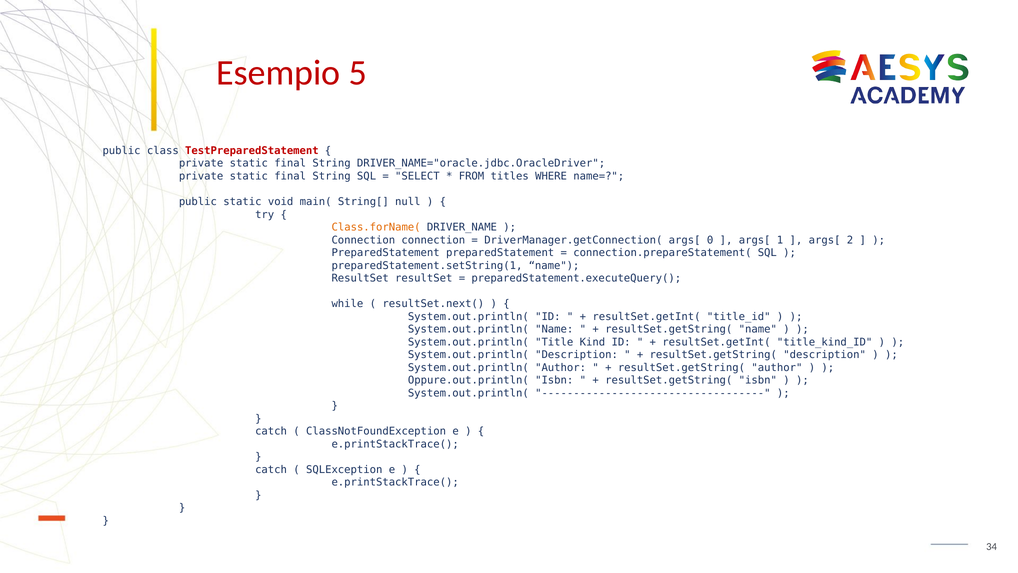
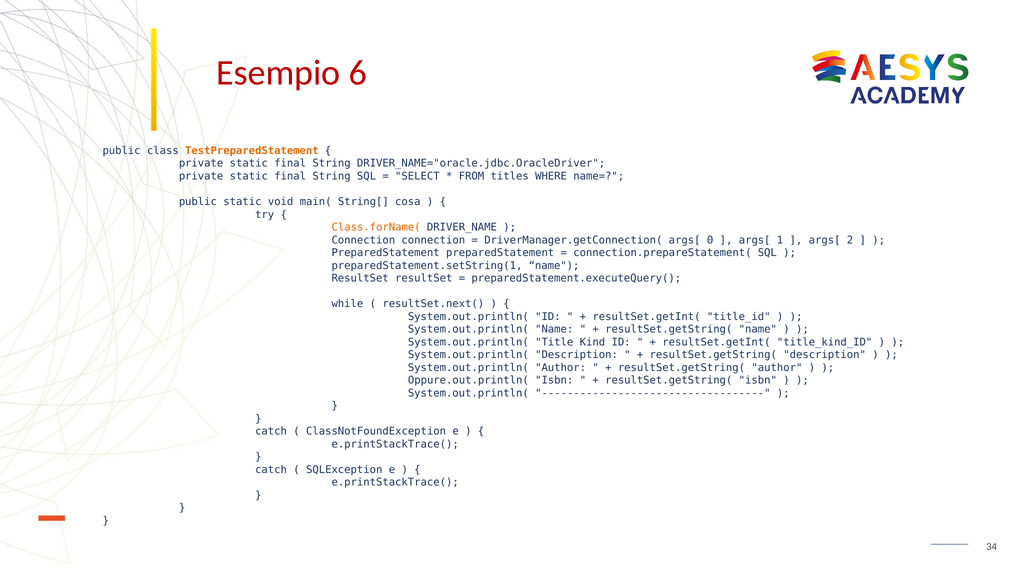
5: 5 -> 6 (358, 73)
TestPreparedStatement colour: red -> orange (252, 151)
null: null -> cosa (408, 202)
